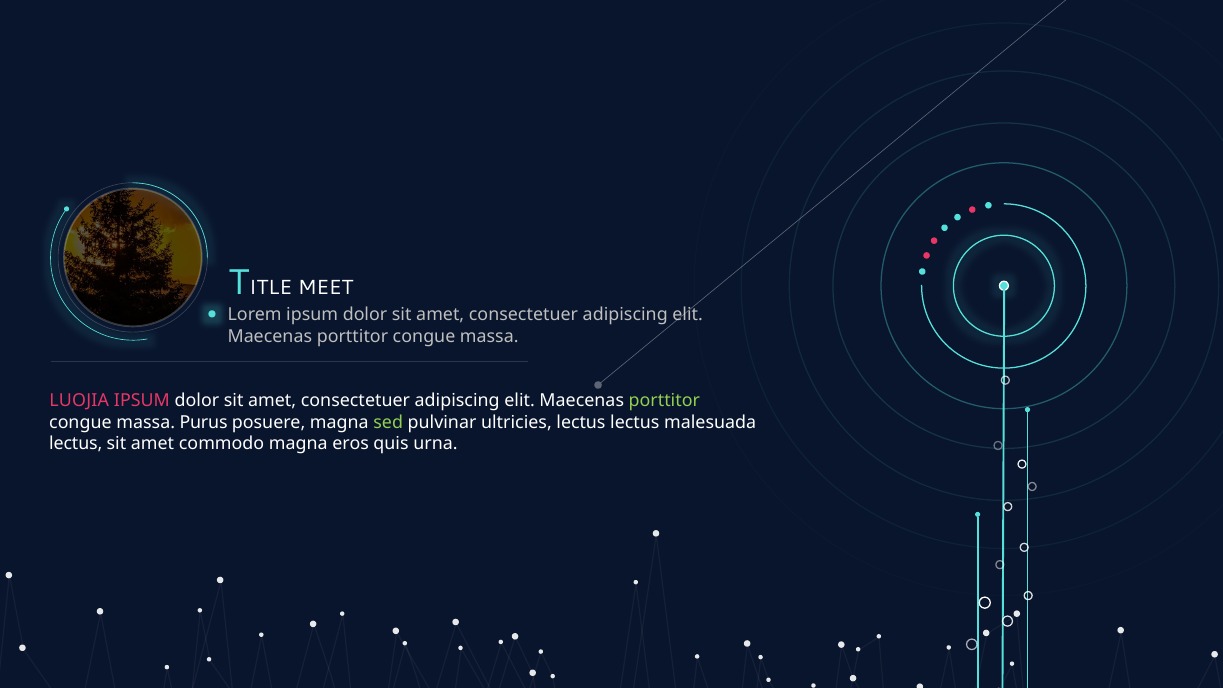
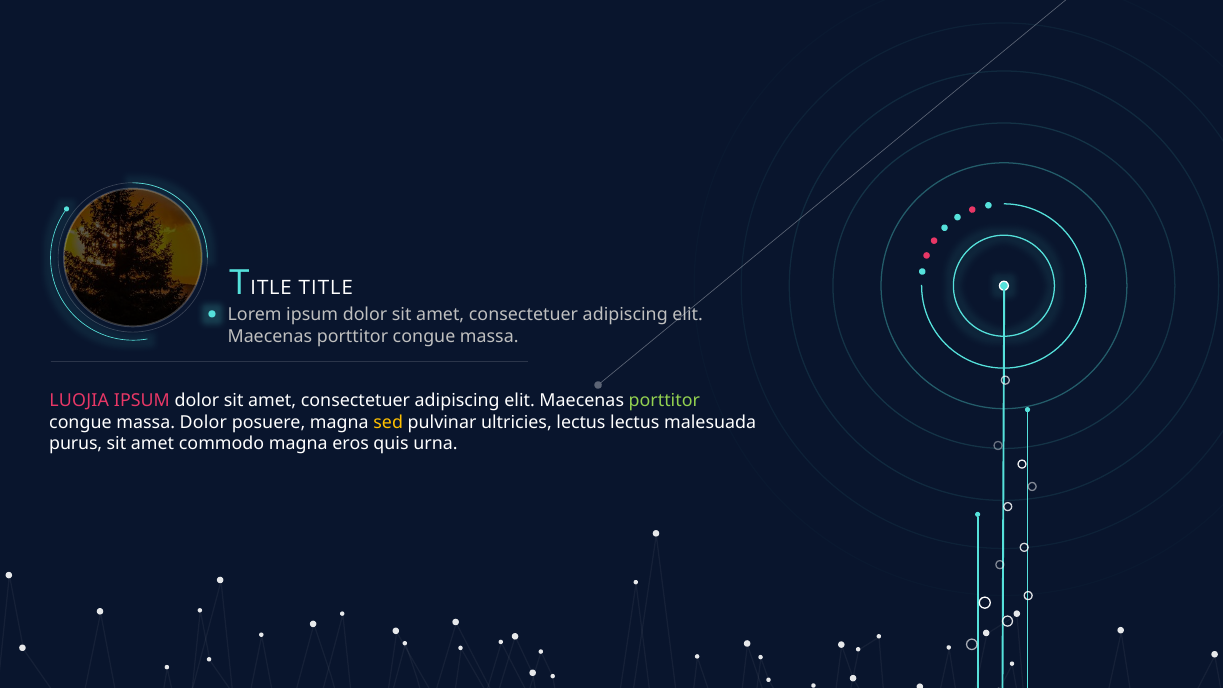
MEET: MEET -> TITLE (326, 288)
massa Purus: Purus -> Dolor (203, 422)
sed colour: light green -> yellow (388, 422)
lectus: lectus -> purus (76, 444)
